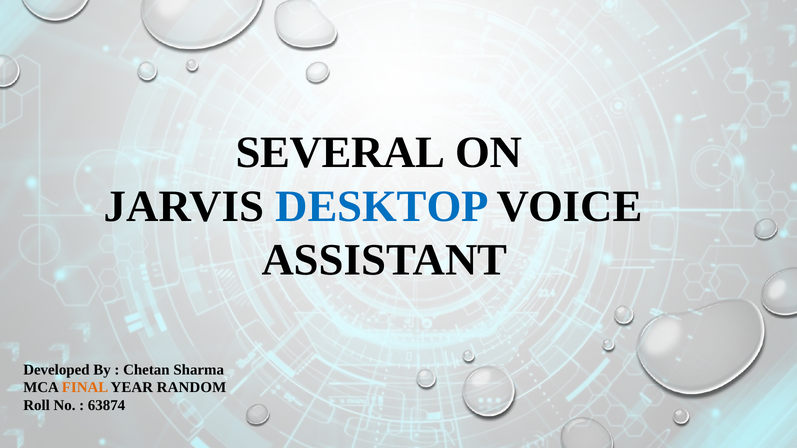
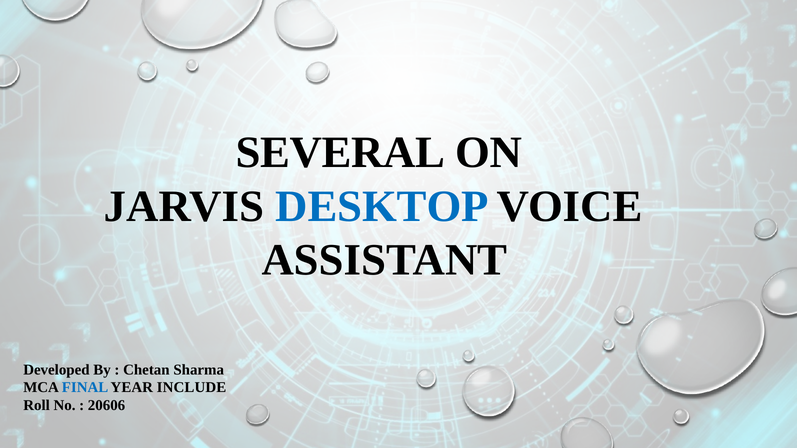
FINAL colour: orange -> blue (85, 388)
RANDOM: RANDOM -> INCLUDE (191, 388)
63874: 63874 -> 20606 (107, 406)
